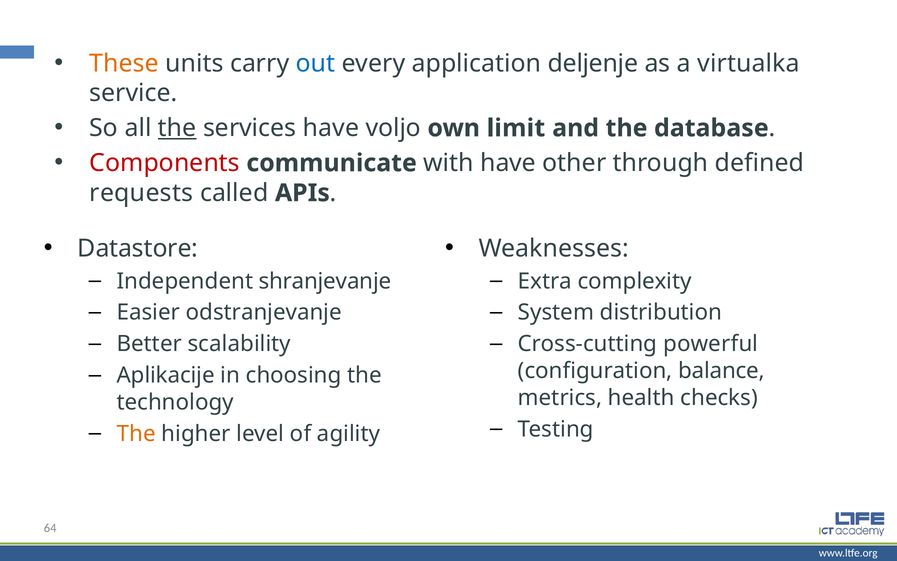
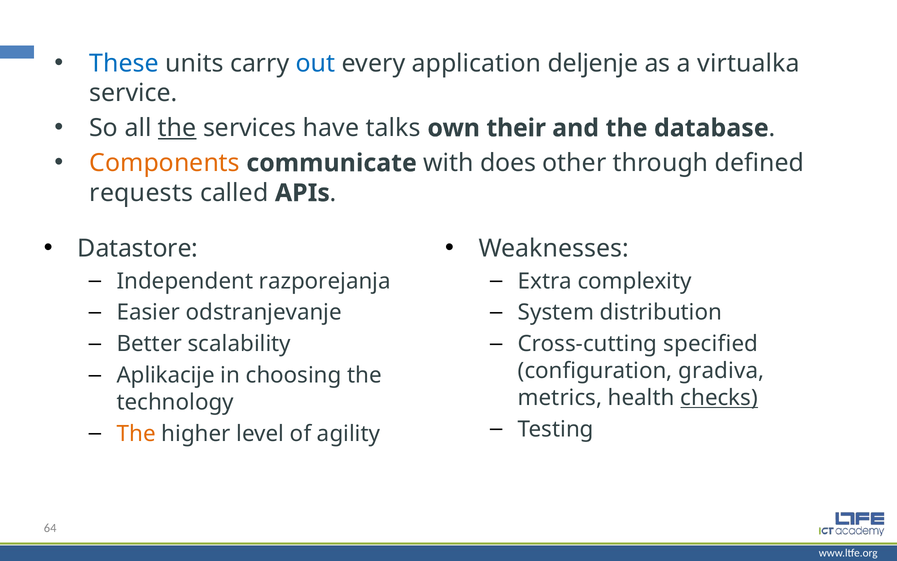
These colour: orange -> blue (124, 63)
voljo: voljo -> talks (393, 128)
limit: limit -> their (516, 128)
Components colour: red -> orange (165, 163)
with have: have -> does (508, 163)
shranjevanje: shranjevanje -> razporejanja (325, 281)
powerful: powerful -> specified (711, 344)
balance: balance -> gradiva (721, 371)
checks underline: none -> present (719, 398)
